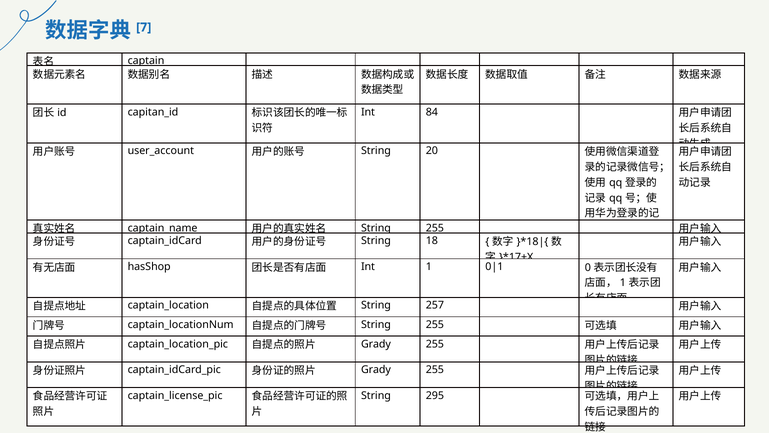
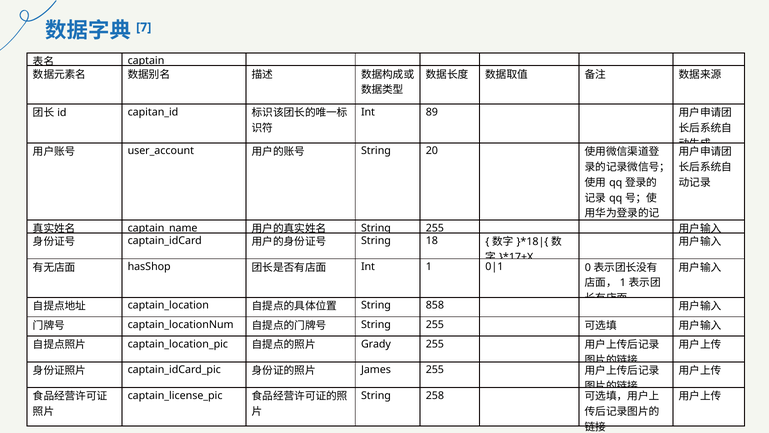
84: 84 -> 89 (432, 112)
257: 257 -> 858 (435, 305)
Grady: Grady -> James (376, 369)
295: 295 -> 258 (435, 395)
